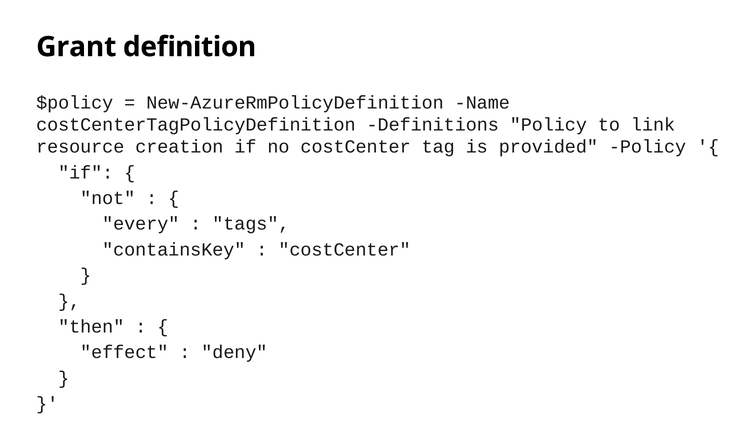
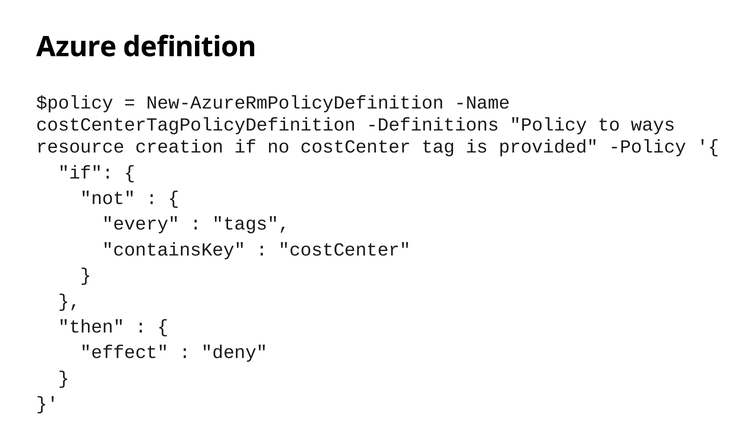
Grant: Grant -> Azure (76, 47)
link: link -> ways (653, 125)
